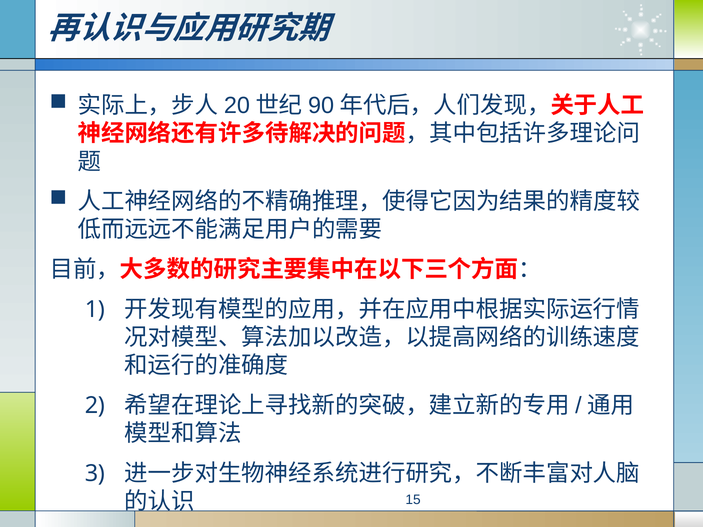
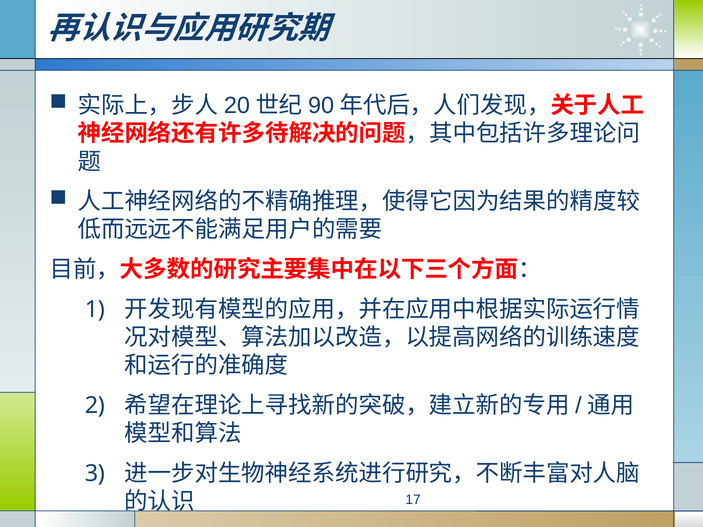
15: 15 -> 17 (413, 500)
